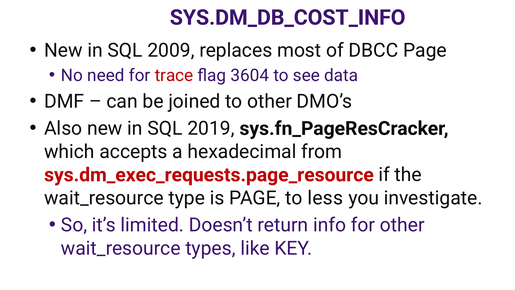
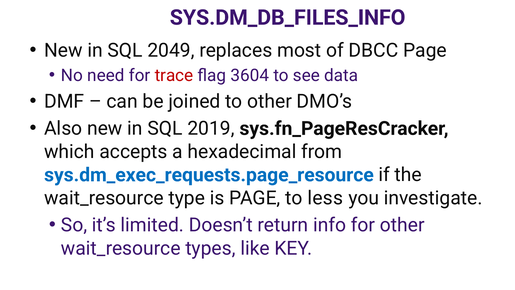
SYS.DM_DB_COST_INFO: SYS.DM_DB_COST_INFO -> SYS.DM_DB_FILES_INFO (288, 18)
2009: 2009 -> 2049 (171, 50)
sys.dm_exec_requests.page_resource colour: red -> blue (209, 175)
